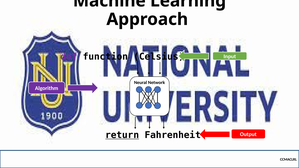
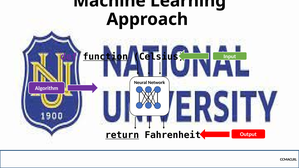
function underline: none -> present (105, 57)
